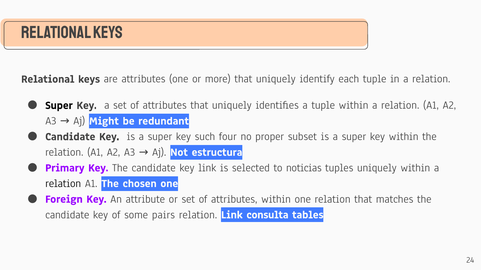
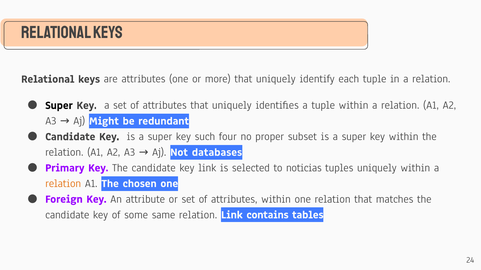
estructura: estructura -> databases (217, 152)
relation colour: black -> orange (63, 184)
pairs: pairs -> same (163, 215)
consulta: consulta -> contains (267, 215)
